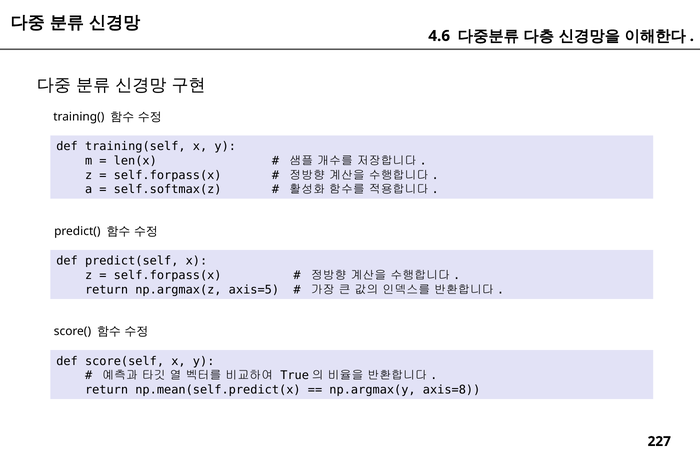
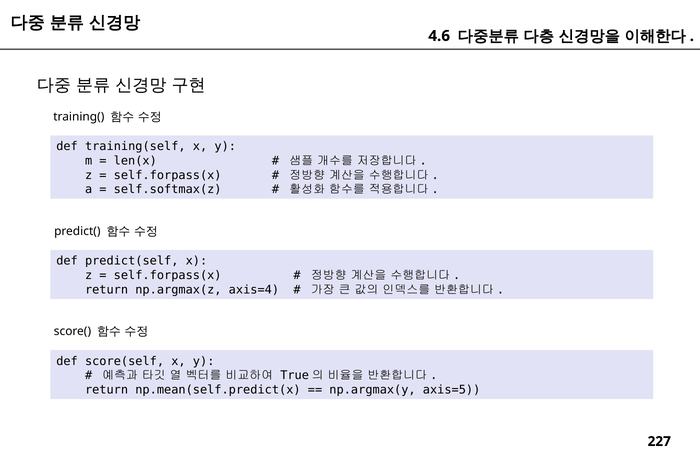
axis=5: axis=5 -> axis=4 (254, 290)
axis=8: axis=8 -> axis=5 (452, 390)
